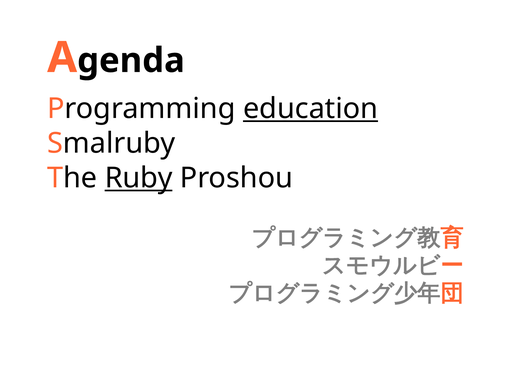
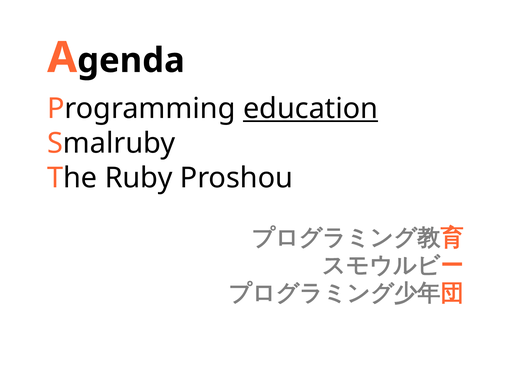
Ruby underline: present -> none (139, 178)
